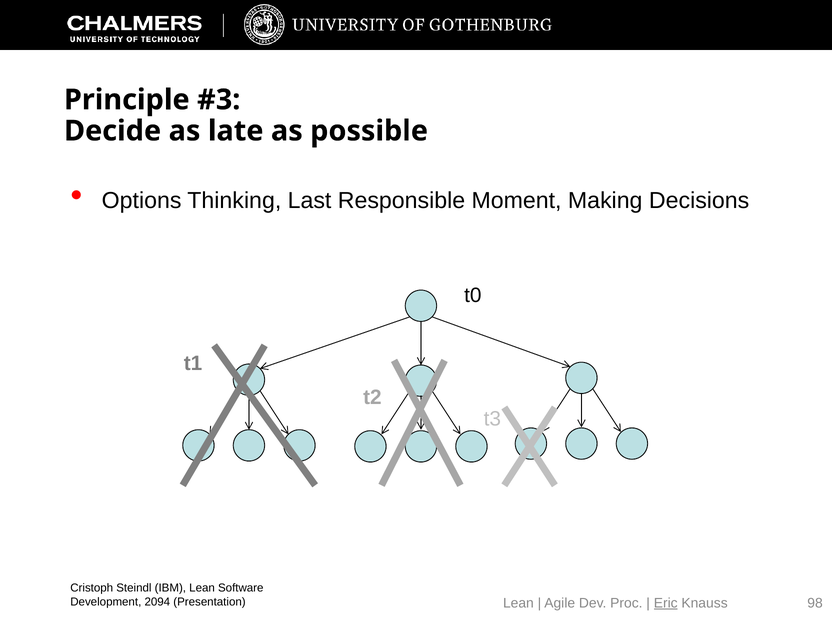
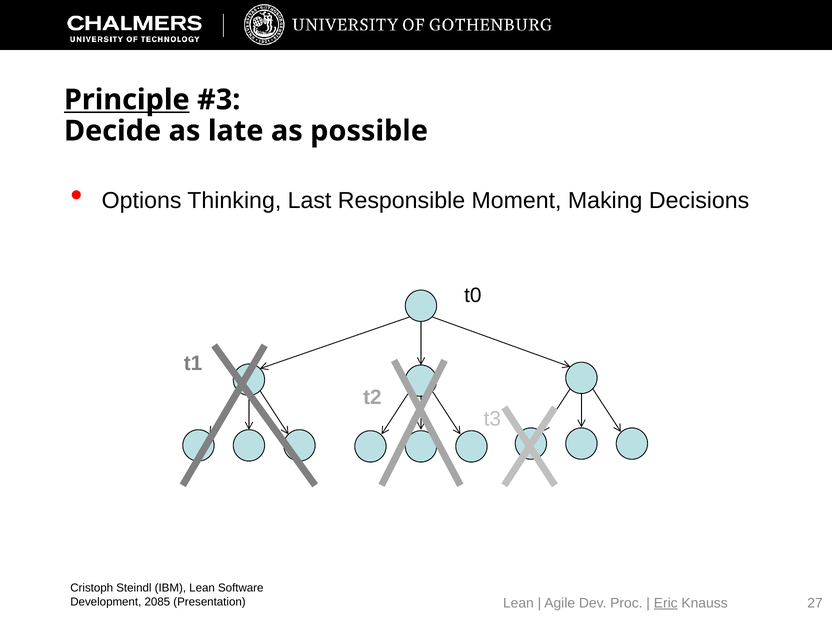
Principle underline: none -> present (127, 100)
2094: 2094 -> 2085 (157, 602)
98: 98 -> 27 (815, 603)
